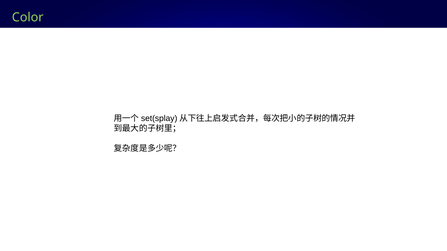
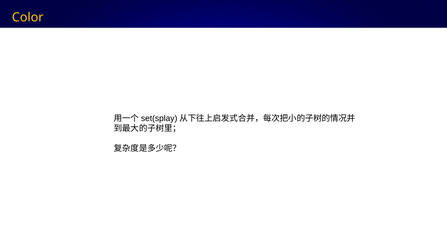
Color colour: light green -> yellow (28, 17)
